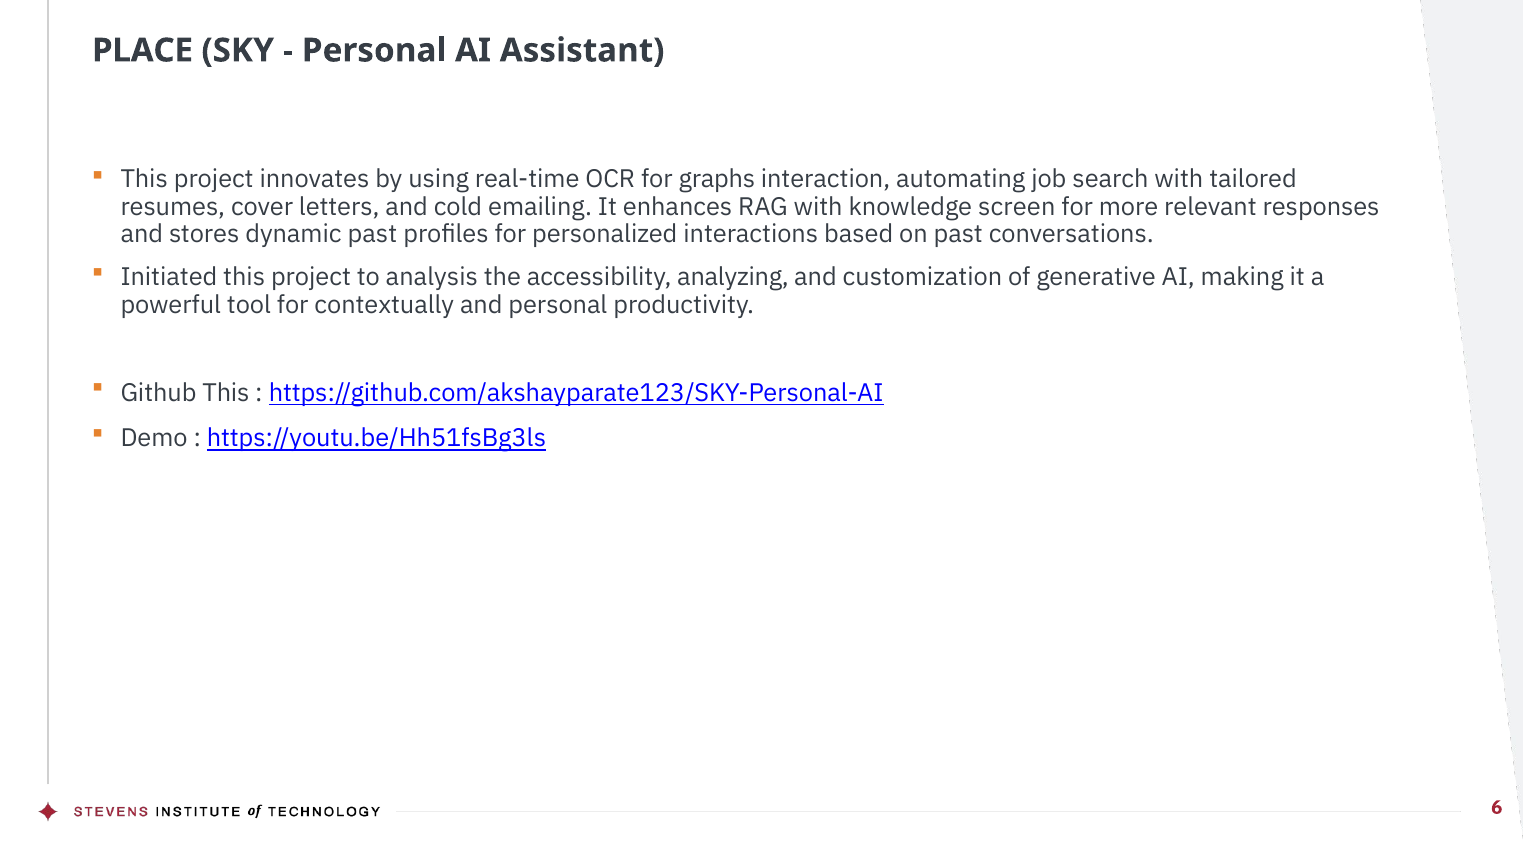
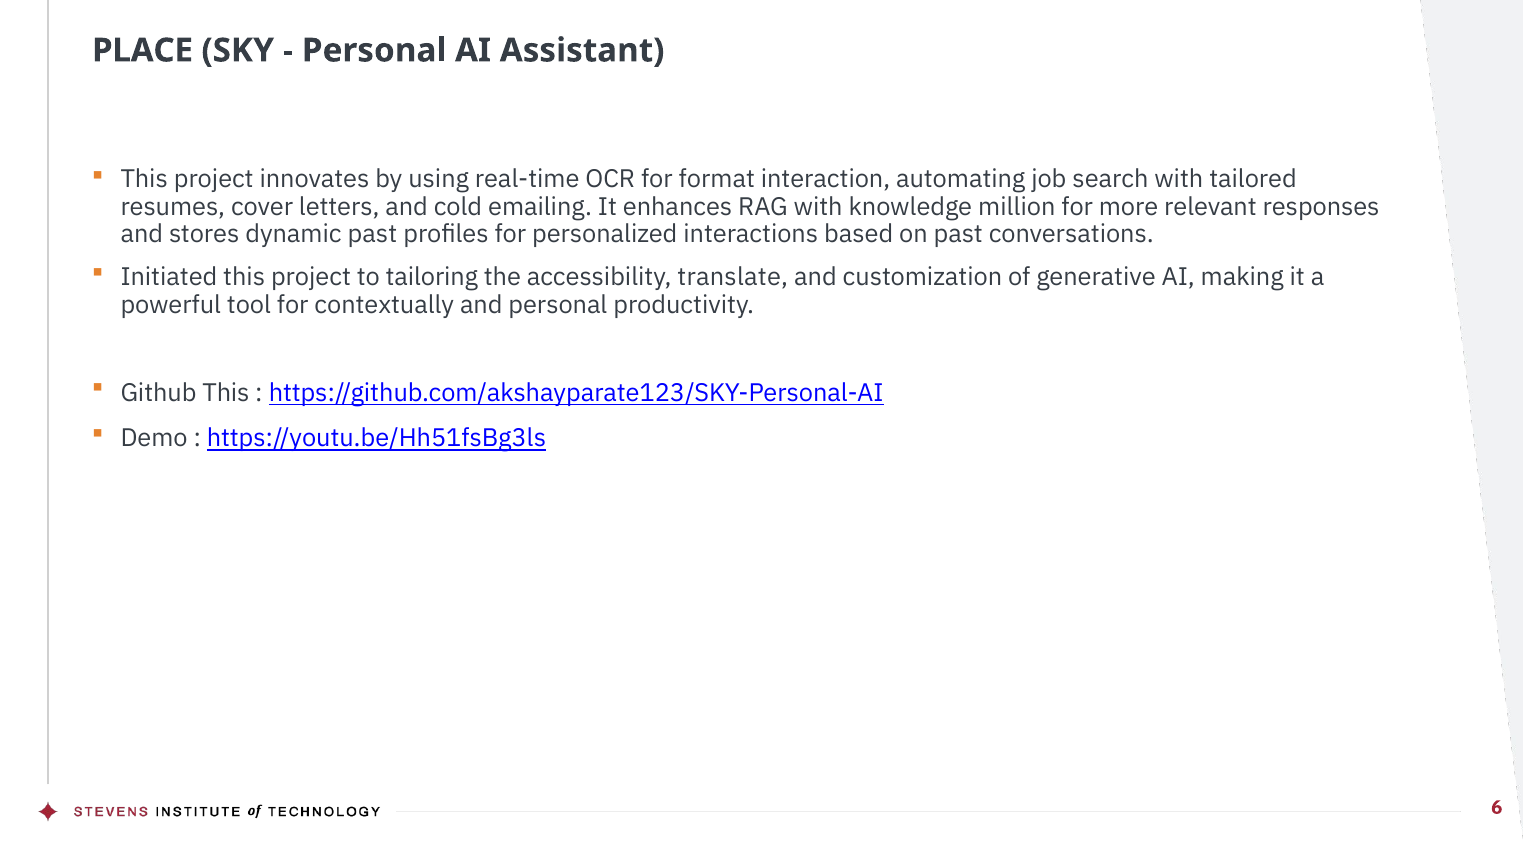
graphs: graphs -> format (717, 179)
screen: screen -> million (1017, 207)
analysis: analysis -> tailoring (432, 277)
analyzing: analyzing -> translate (733, 277)
